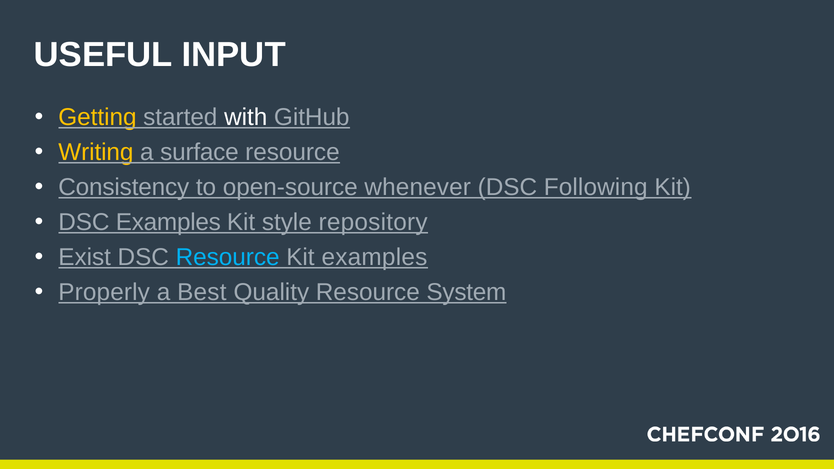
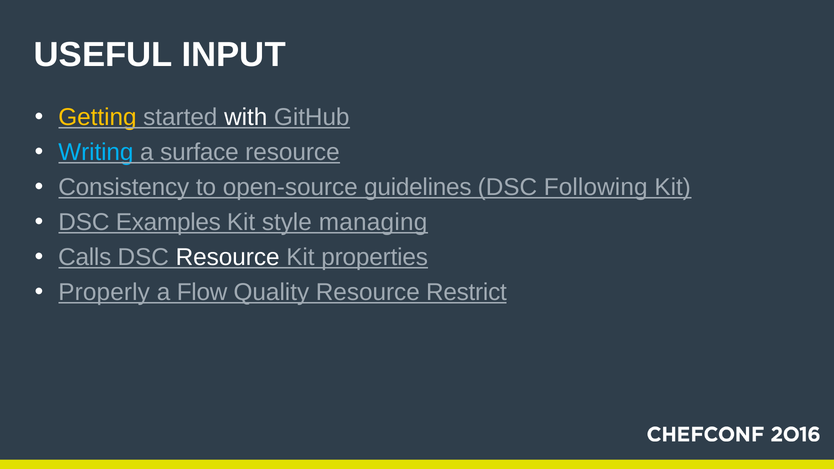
Writing colour: yellow -> light blue (96, 152)
whenever: whenever -> guidelines (418, 187)
repository: repository -> managing (373, 222)
Exist: Exist -> Calls (85, 257)
Resource colour: light blue -> white (228, 257)
Kit examples: examples -> properties (375, 257)
Best: Best -> Flow (202, 292)
System: System -> Restrict (466, 292)
